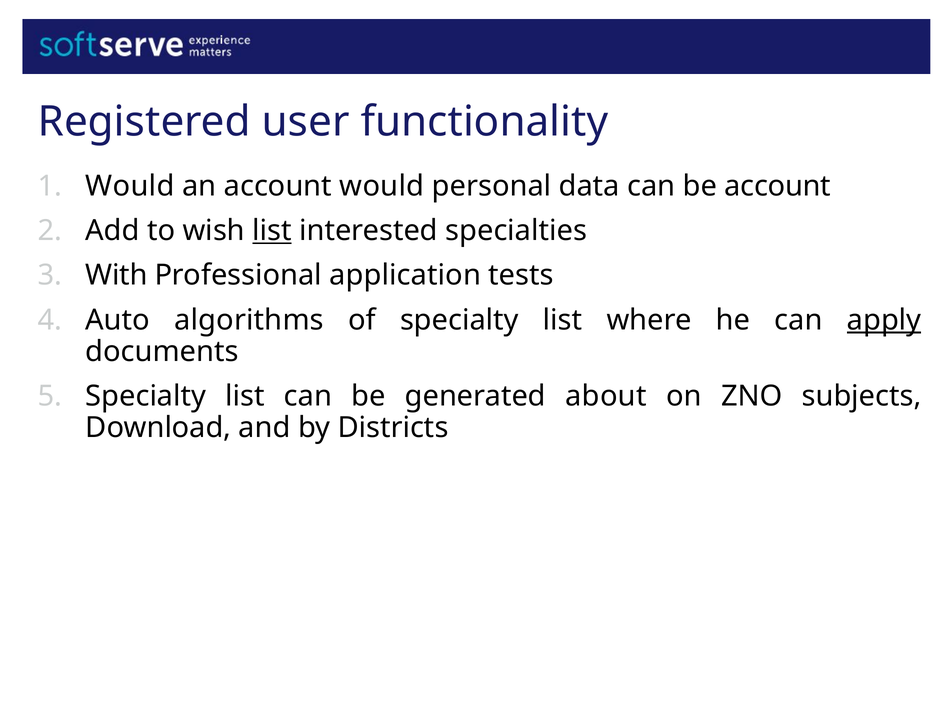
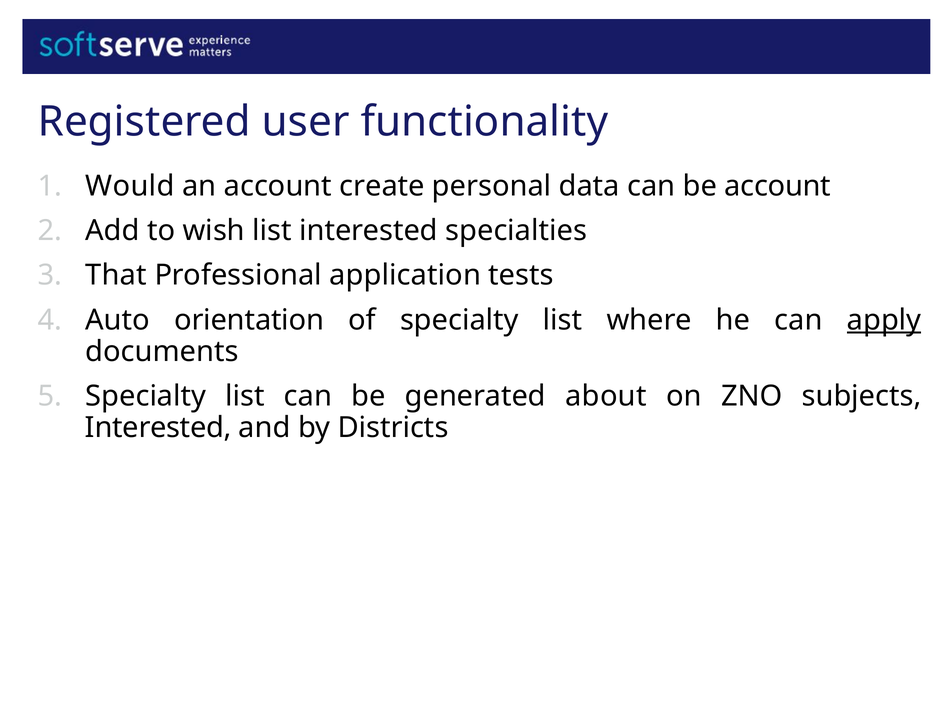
account would: would -> create (382, 186)
list underline: present -> none (272, 231)
With: With -> That (116, 275)
algorithms: algorithms -> orientation (249, 320)
Download: Download -> Interested (158, 427)
